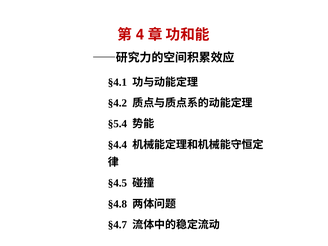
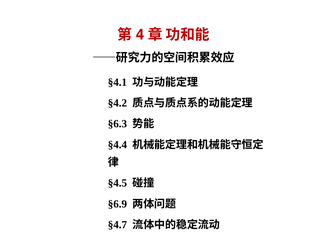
§5.4: §5.4 -> §6.3 (117, 124)
§4.8: §4.8 -> §6.9 (117, 204)
